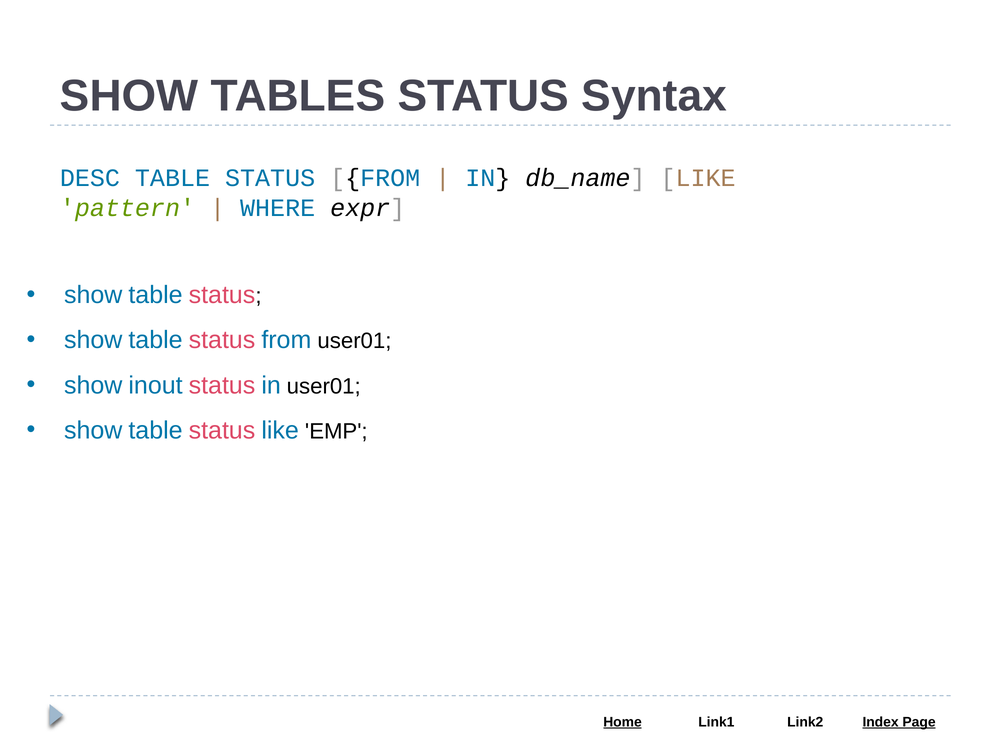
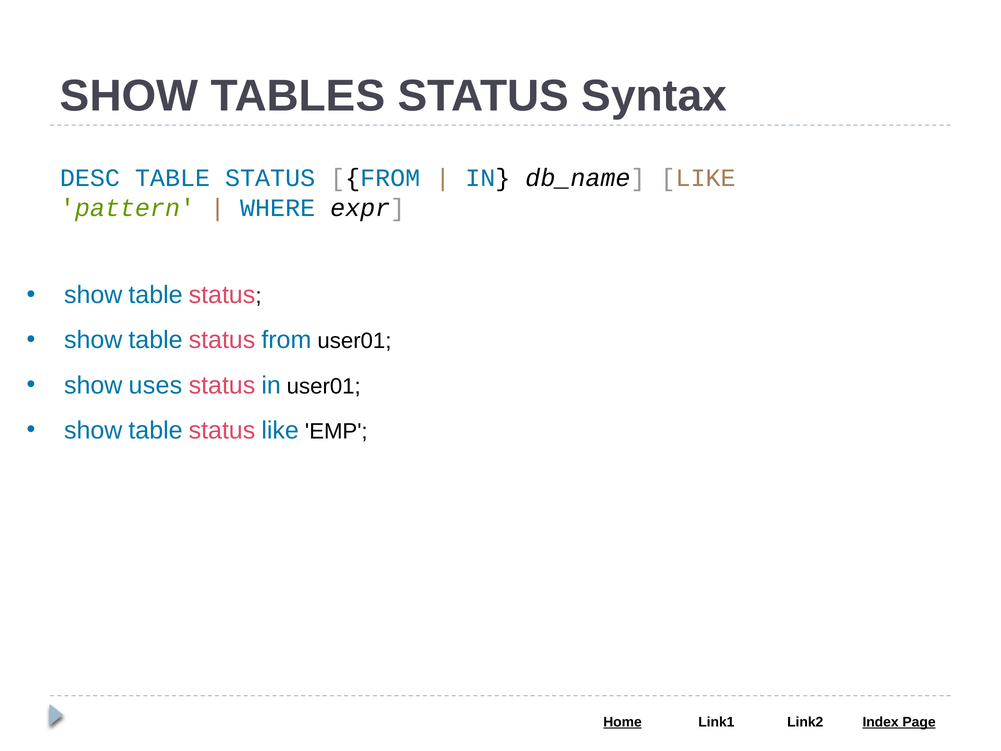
inout: inout -> uses (155, 385)
